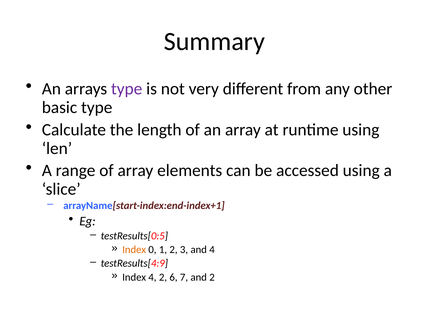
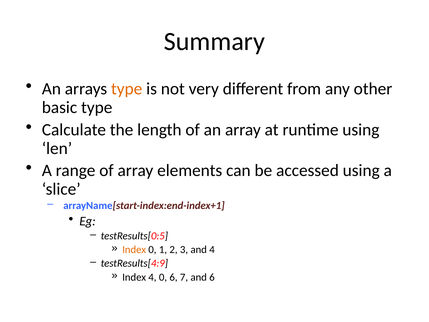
type colour: purple -> orange (127, 89)
4 2: 2 -> 0 (163, 277)
and 2: 2 -> 6 (212, 277)
